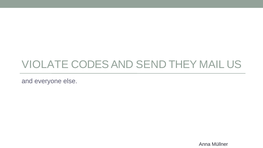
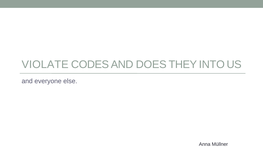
SEND: SEND -> DOES (151, 64)
MAIL: MAIL -> INTO (212, 64)
